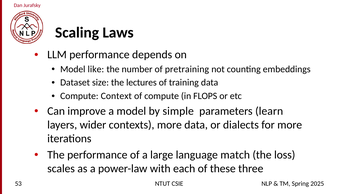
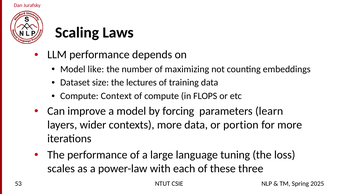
pretraining: pretraining -> maximizing (187, 69)
simple: simple -> forcing (178, 111)
dialects: dialects -> portion (241, 125)
match: match -> tuning (235, 154)
